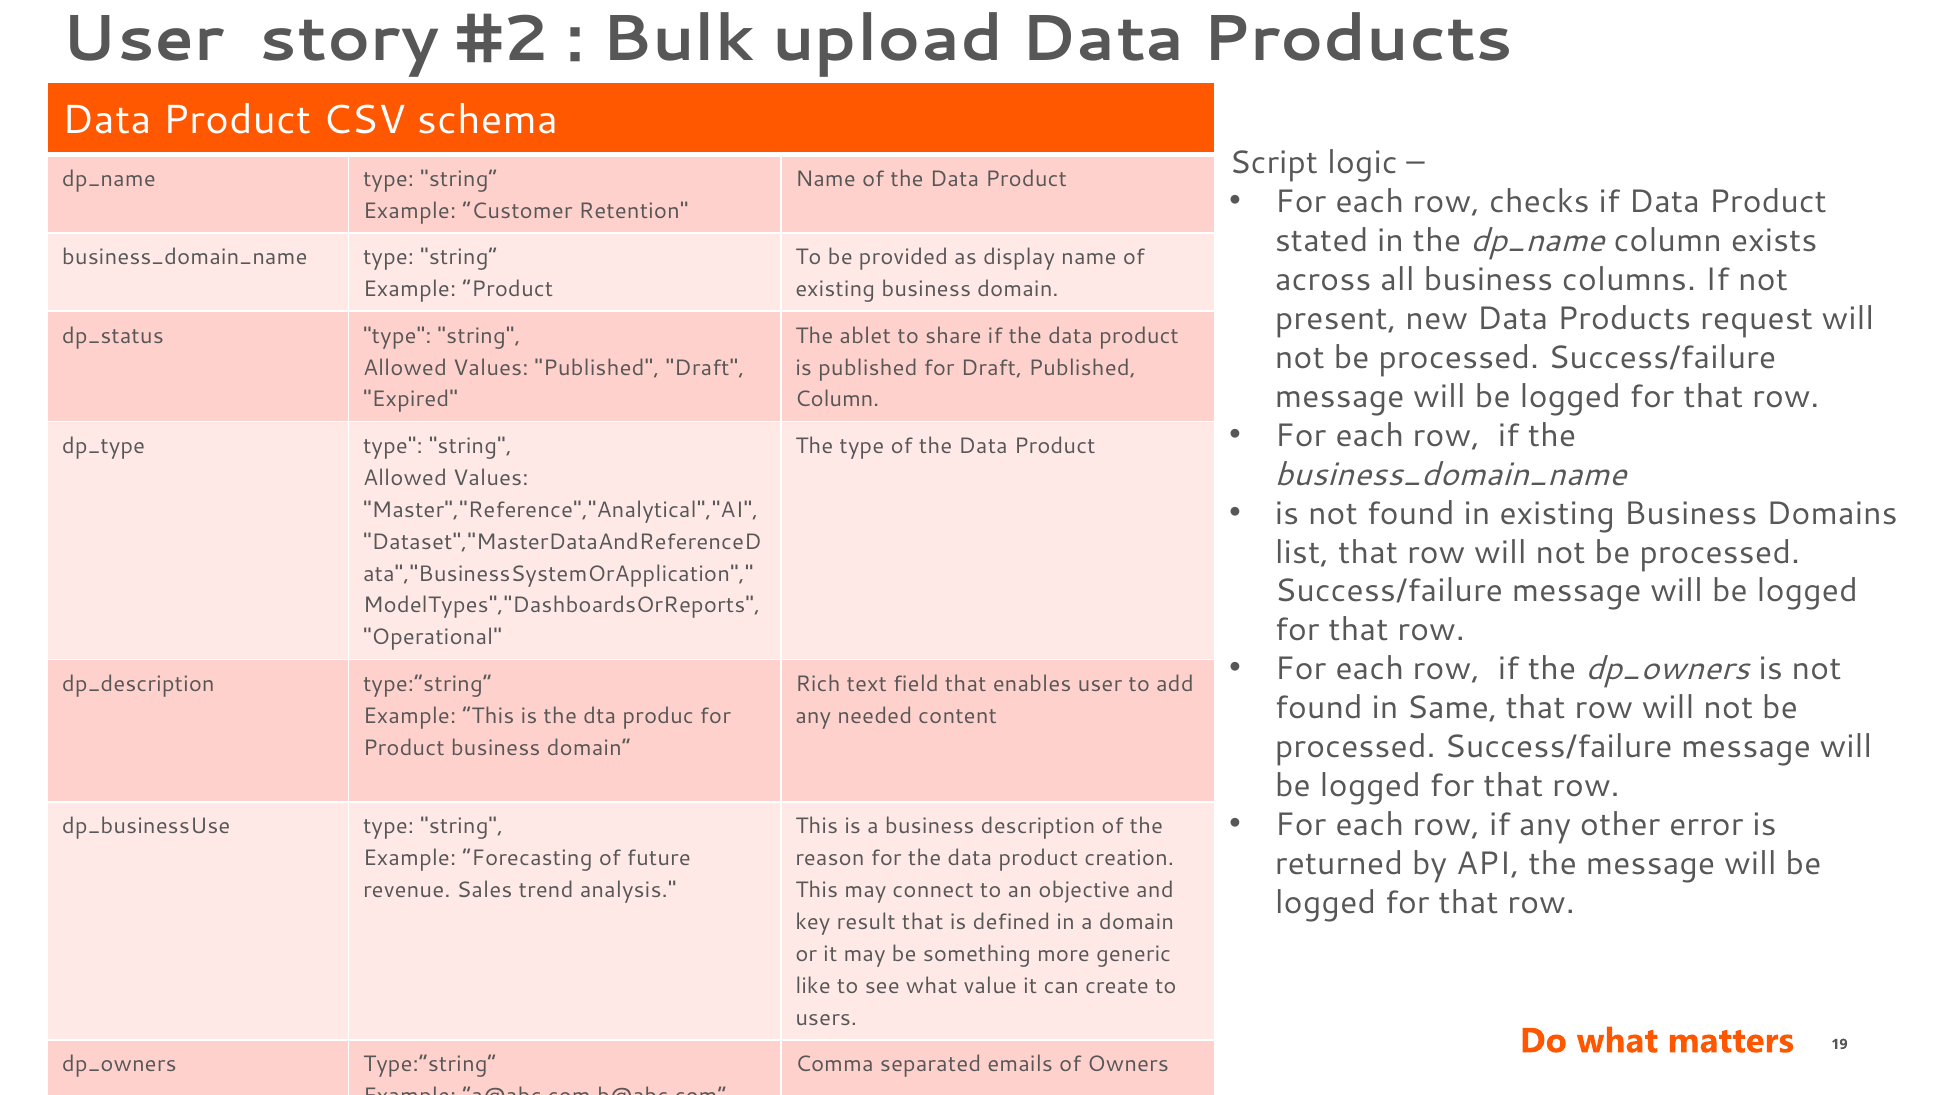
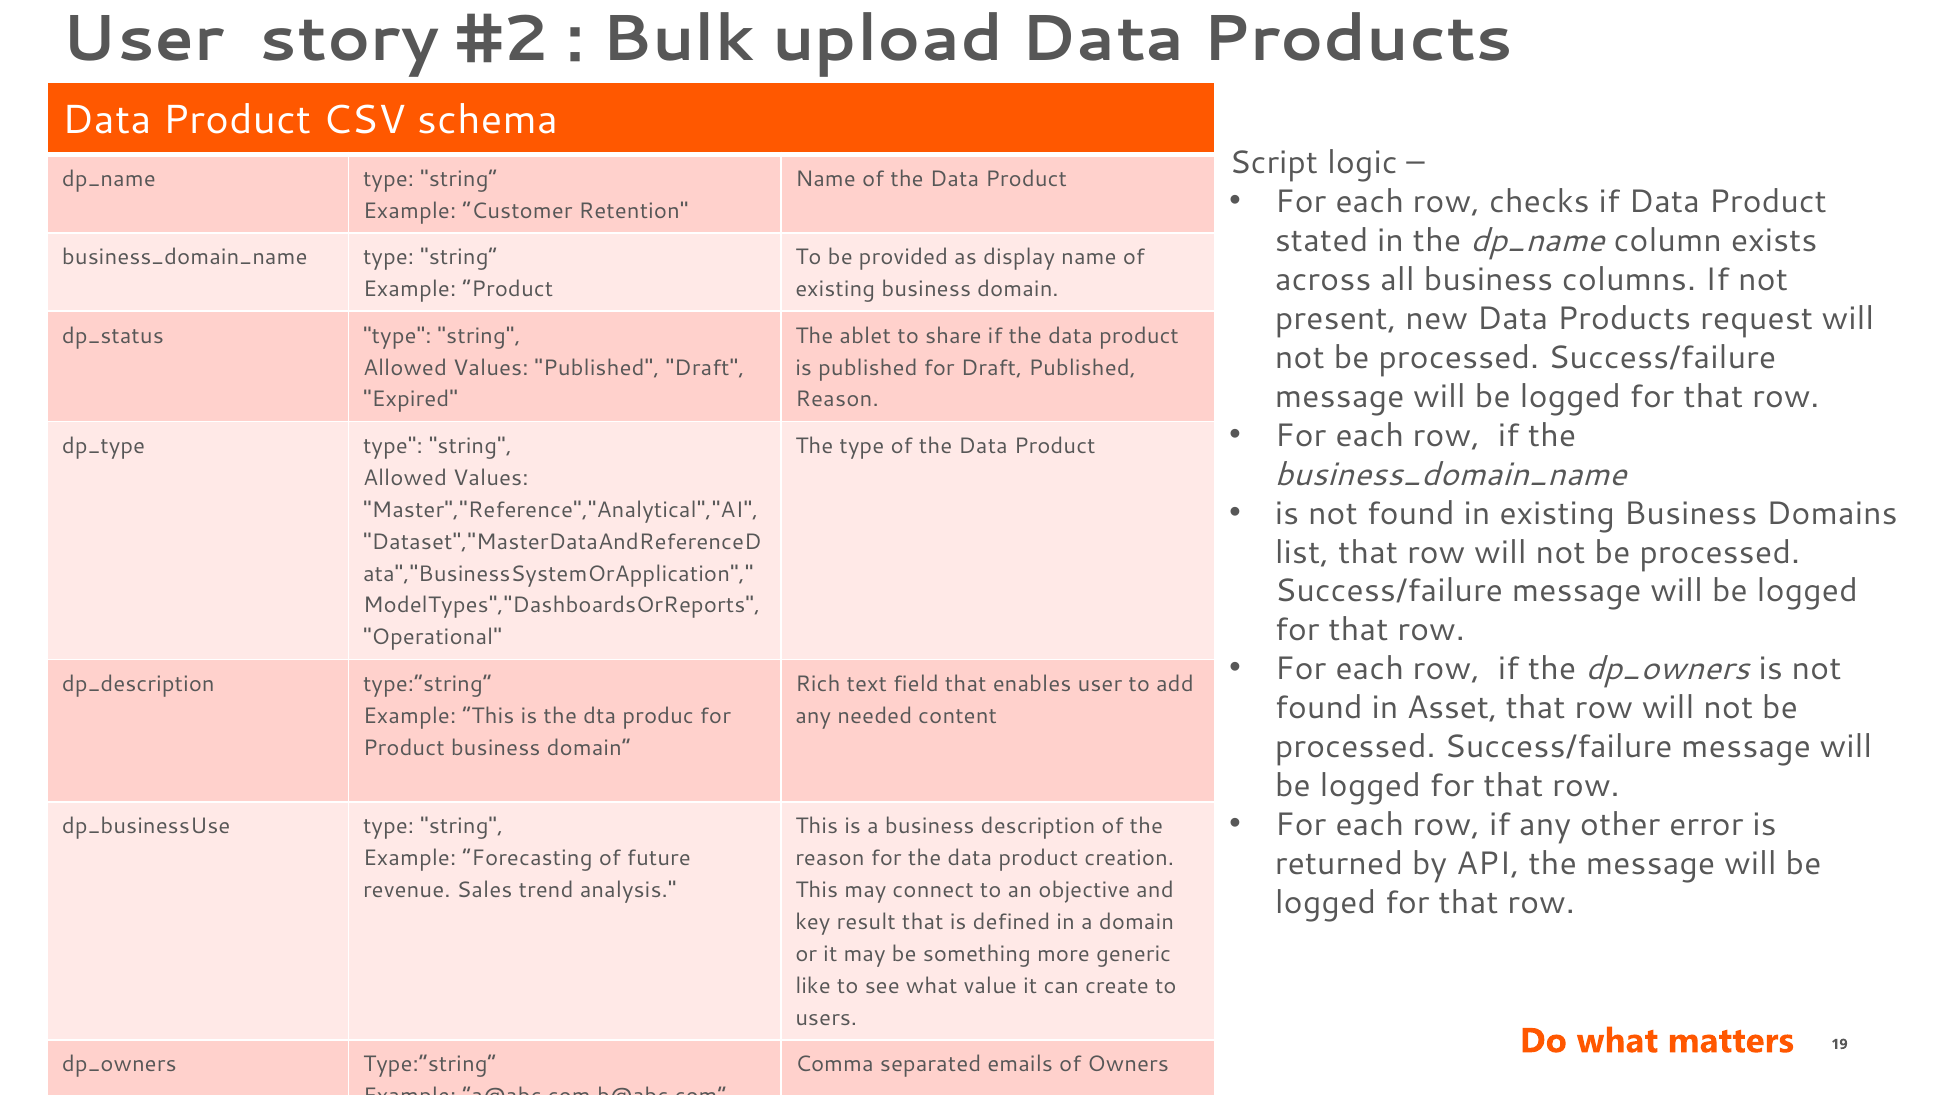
Column: Column -> Reason (837, 400)
Same: Same -> Asset (1452, 708)
